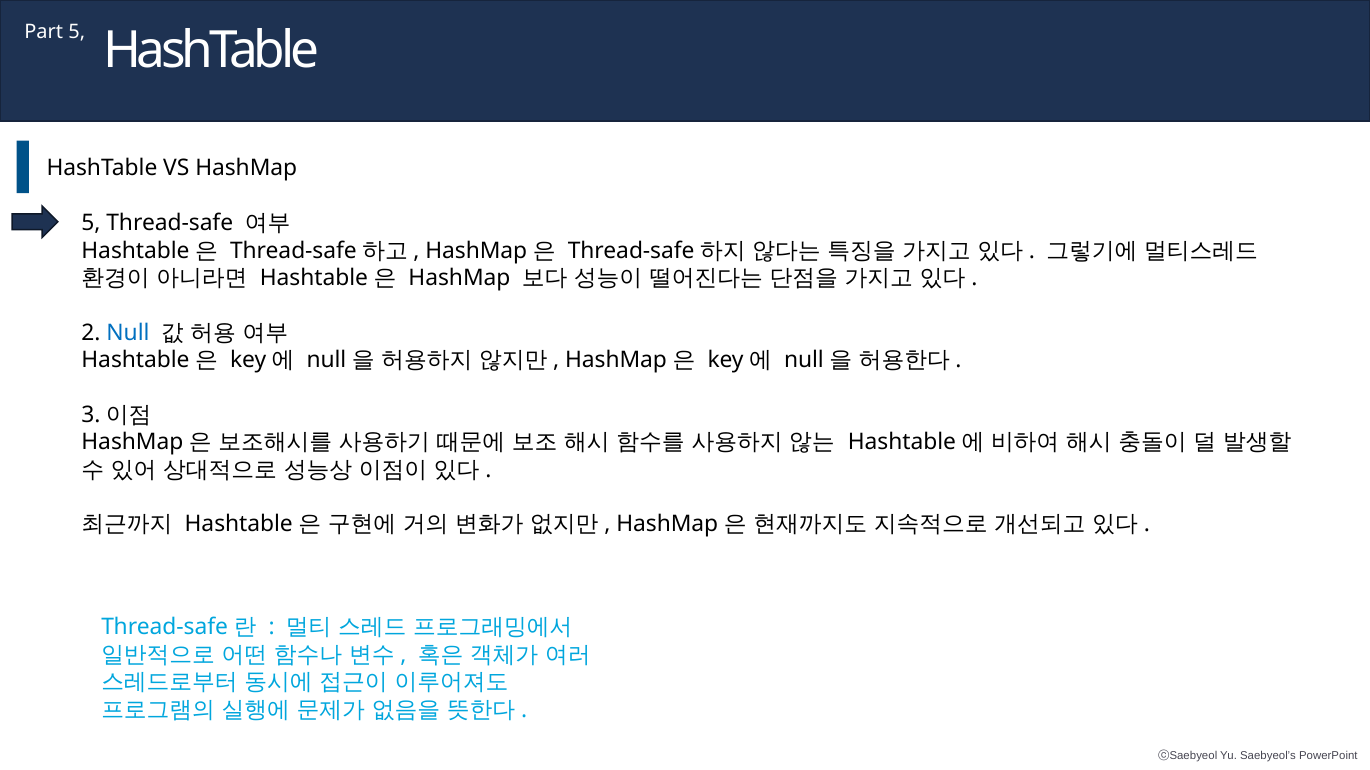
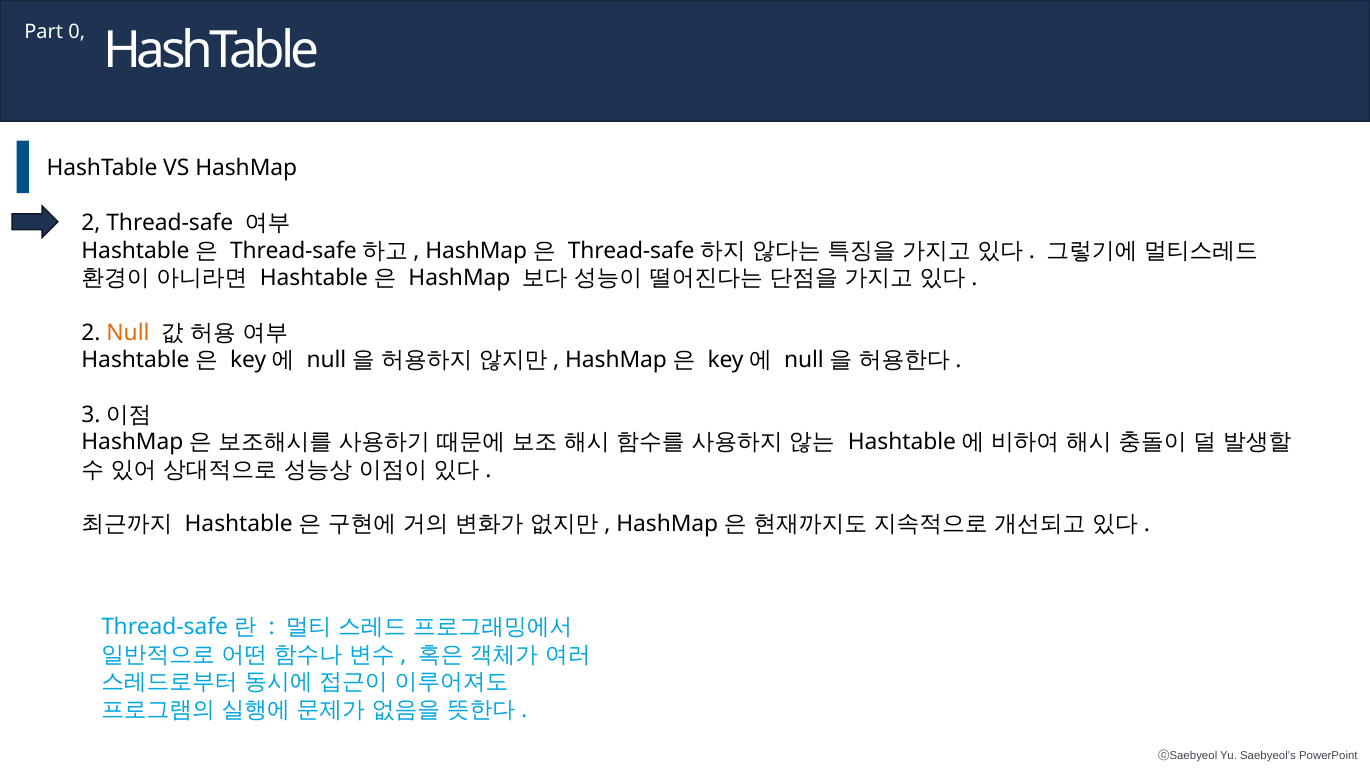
Part 5: 5 -> 0 (77, 32)
5: 5 -> 2 (91, 224)
Null colour: blue -> orange (128, 333)
